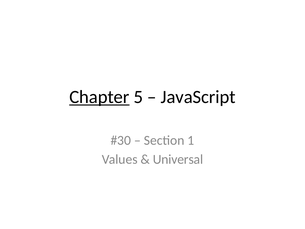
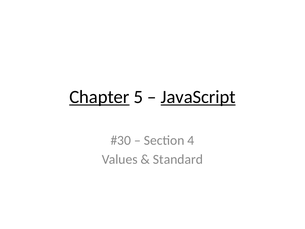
JavaScript underline: none -> present (198, 97)
1: 1 -> 4 (191, 140)
Universal: Universal -> Standard (178, 159)
